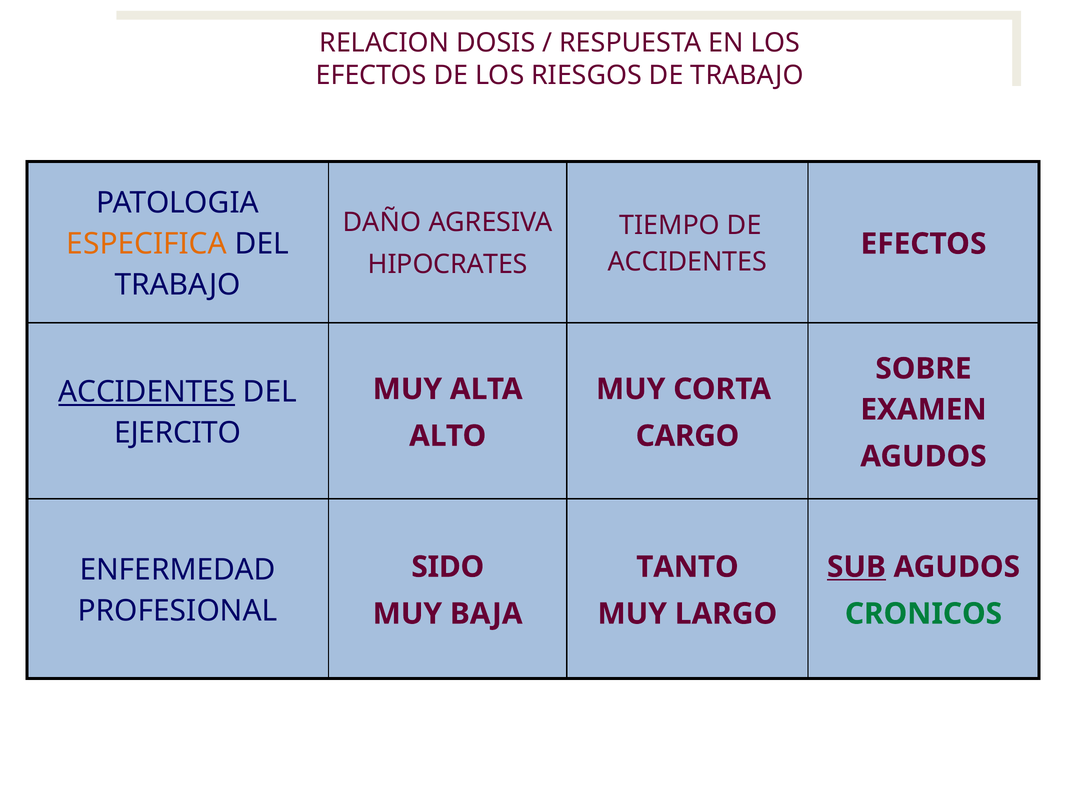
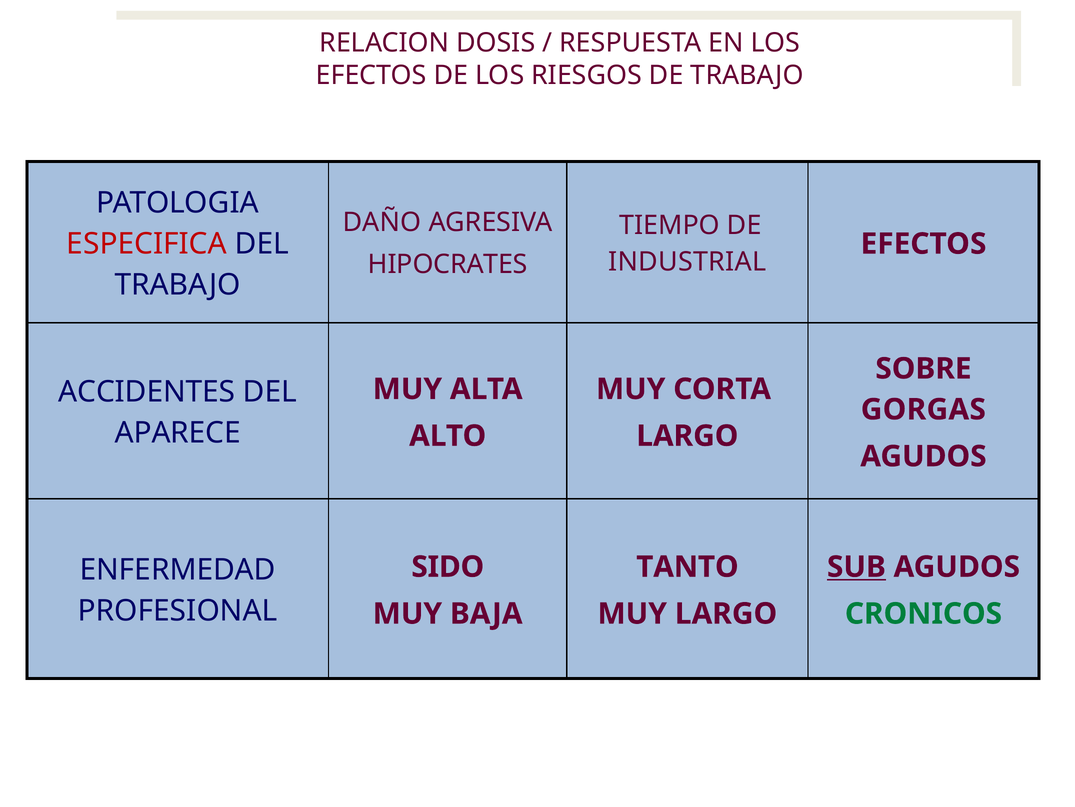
ESPECIFICA colour: orange -> red (147, 244)
ACCIDENTES: ACCIDENTES -> INDUSTRIAL (687, 262)
ACCIDENTES underline: present -> none (147, 392)
EXAMEN: EXAMEN -> GORGAS (923, 409)
EJERCITO: EJERCITO -> APARECE (178, 433)
CARGO: CARGO -> LARGO (687, 436)
